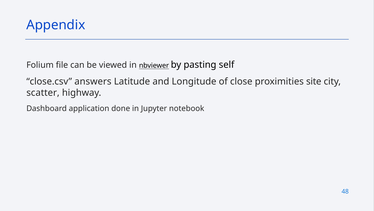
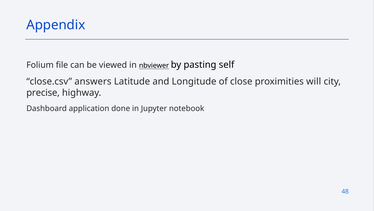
site: site -> will (314, 81)
scatter: scatter -> precise (43, 93)
